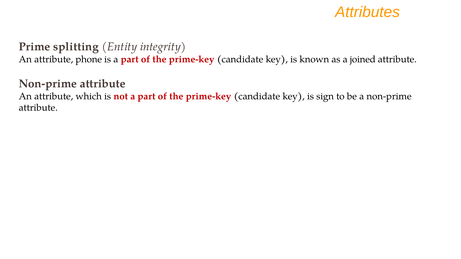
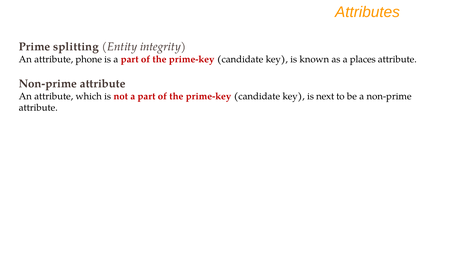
joined: joined -> places (363, 59)
sign: sign -> next (325, 96)
